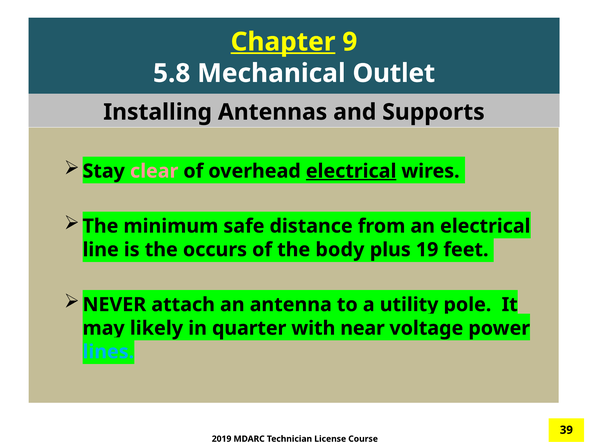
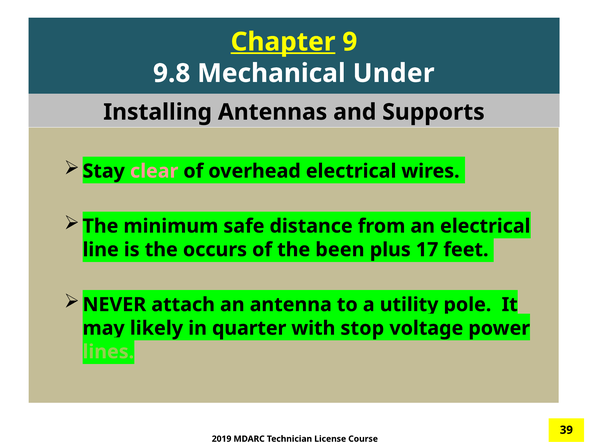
5.8: 5.8 -> 9.8 (172, 73)
Outlet: Outlet -> Under (394, 73)
electrical underline: present -> none (351, 171)
body: body -> been (340, 250)
19: 19 -> 17 (427, 250)
near: near -> stop (362, 329)
lines colour: light blue -> light green (108, 352)
